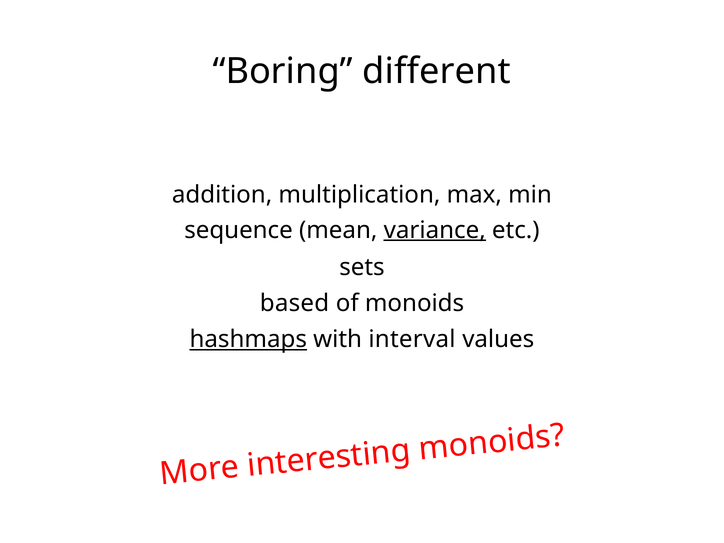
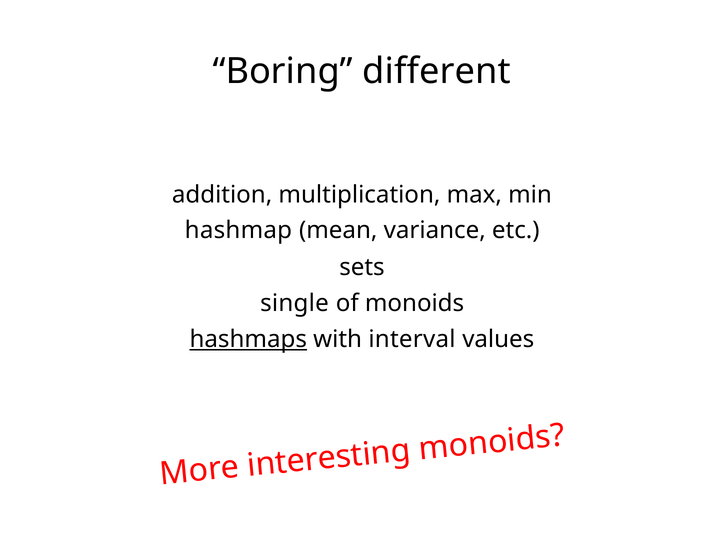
sequence: sequence -> hashmap (238, 230)
variance underline: present -> none (435, 230)
based: based -> single (294, 303)
